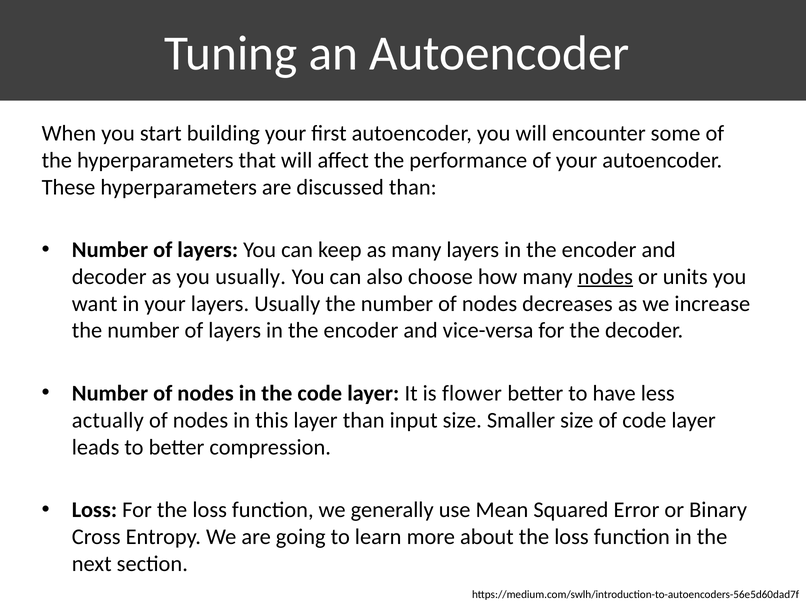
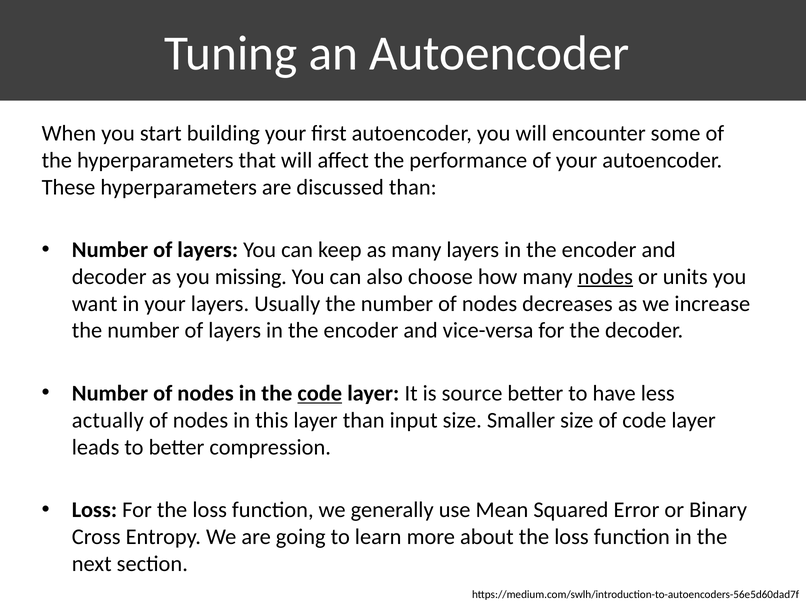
you usually: usually -> missing (251, 277)
code underline: none -> present (320, 393)
flower: flower -> source (472, 393)
